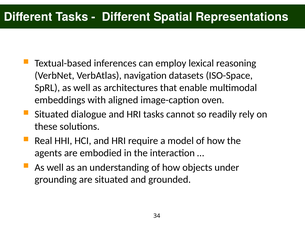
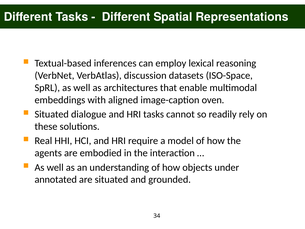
navigation: navigation -> discussion (145, 75)
grounding: grounding -> annotated (56, 179)
